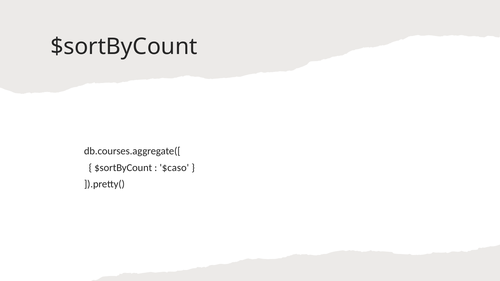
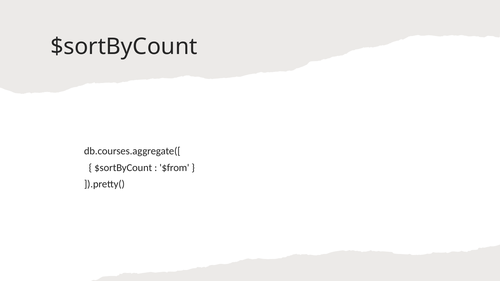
$caso: $caso -> $from (174, 168)
